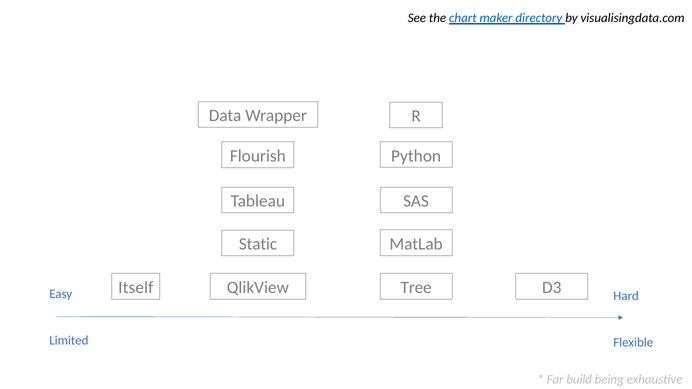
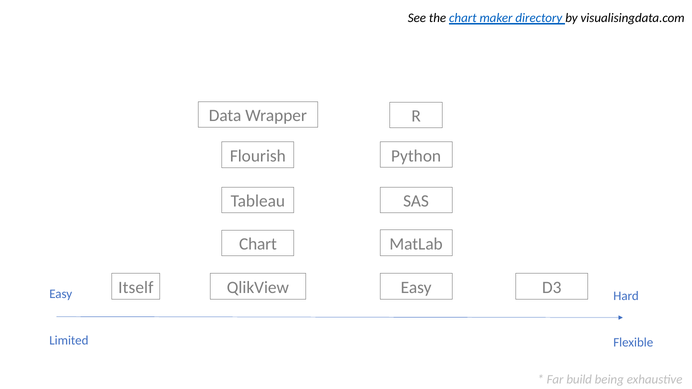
Static: Static -> Chart (258, 244)
Tree: Tree -> Easy (416, 288)
